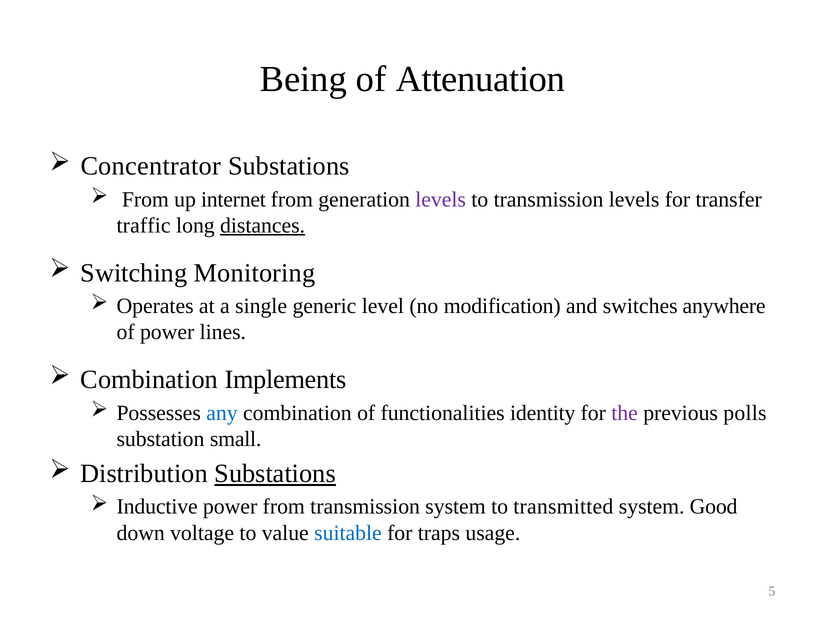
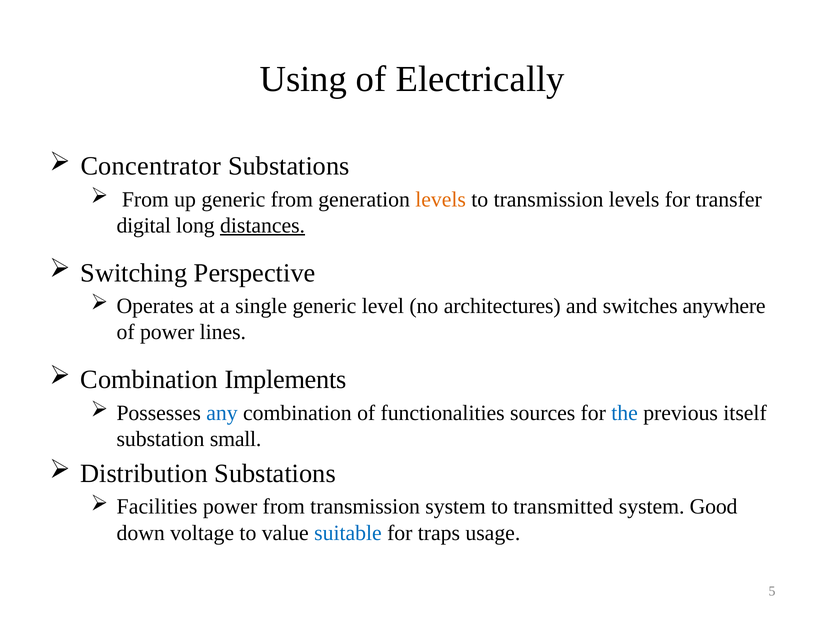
Being: Being -> Using (303, 79)
Attenuation: Attenuation -> Electrically (480, 79)
up internet: internet -> generic (233, 199)
levels colour: purple -> orange (441, 199)
traffic: traffic -> digital (144, 225)
Monitoring: Monitoring -> Perspective (255, 273)
modification: modification -> architectures (502, 306)
identity: identity -> sources (543, 413)
the colour: purple -> blue (625, 413)
polls: polls -> itself (745, 413)
Substations underline: present -> none (275, 473)
Inductive: Inductive -> Facilities (157, 507)
